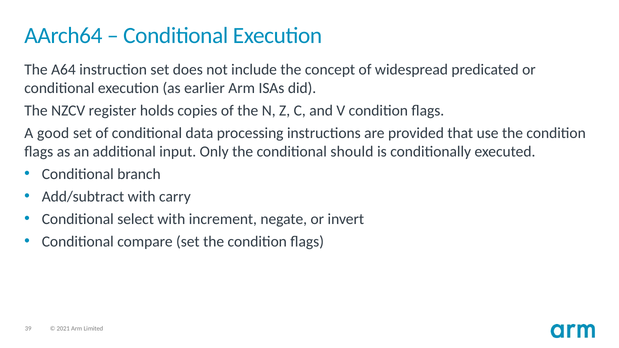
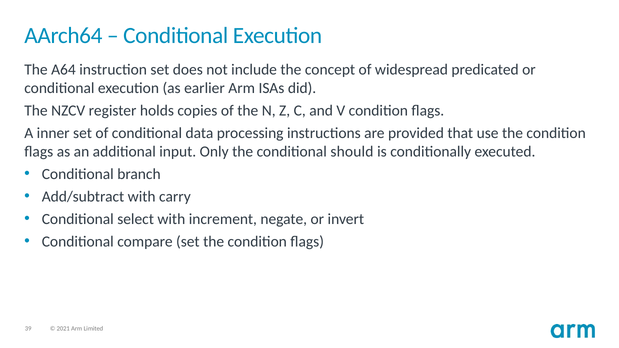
good: good -> inner (53, 133)
